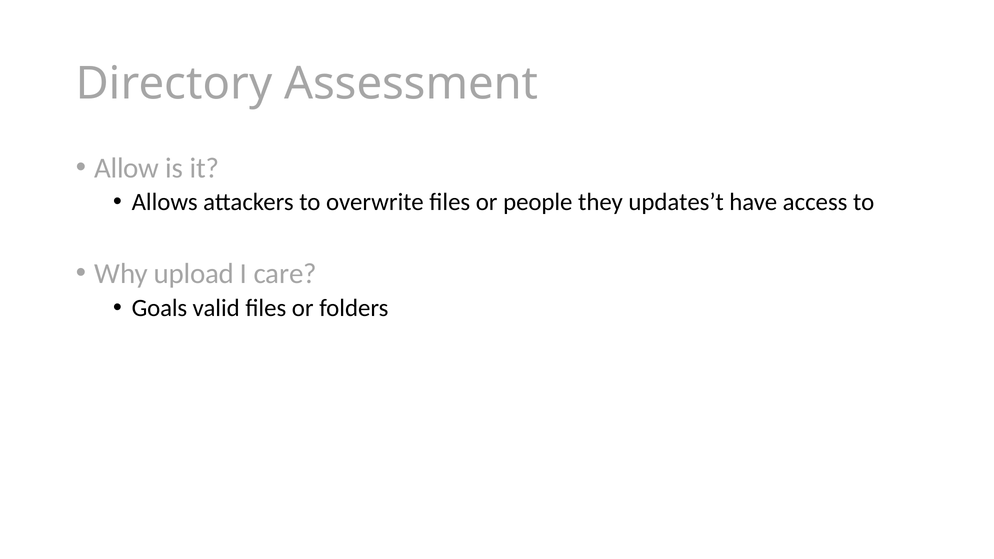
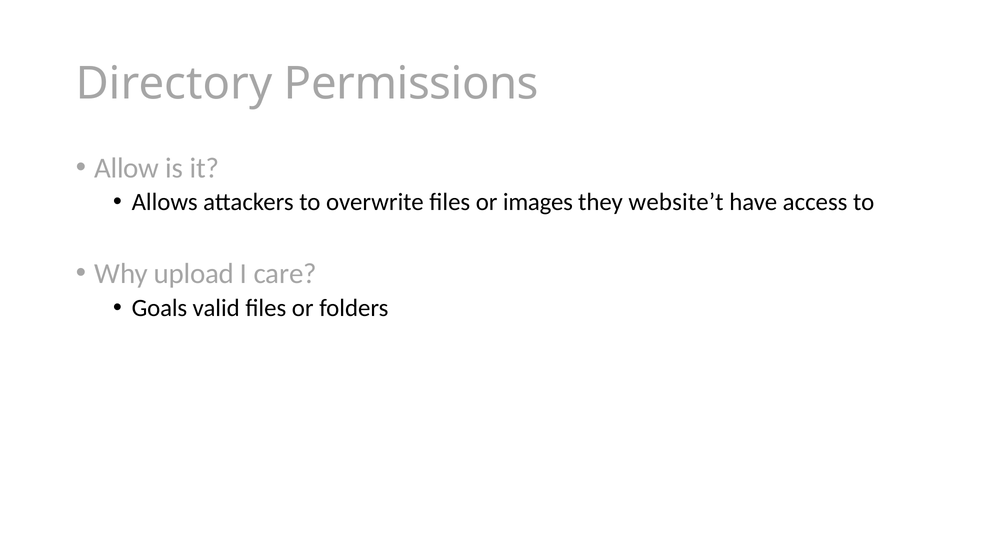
Assessment: Assessment -> Permissions (411, 83)
people: people -> images (538, 202)
updates’t: updates’t -> website’t (676, 202)
